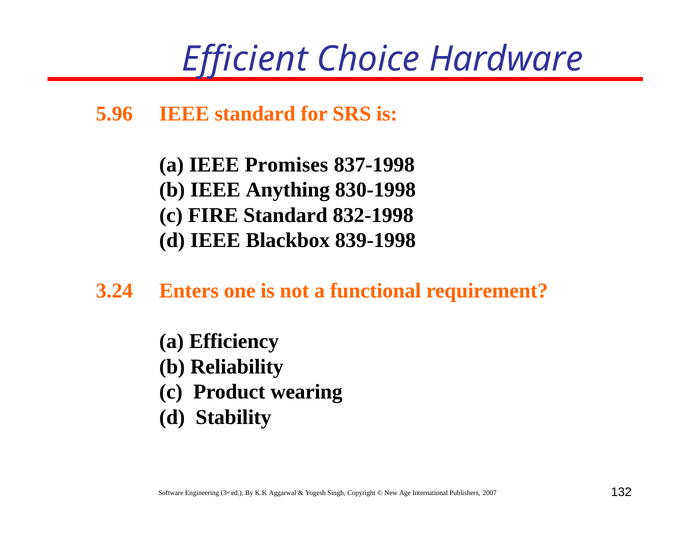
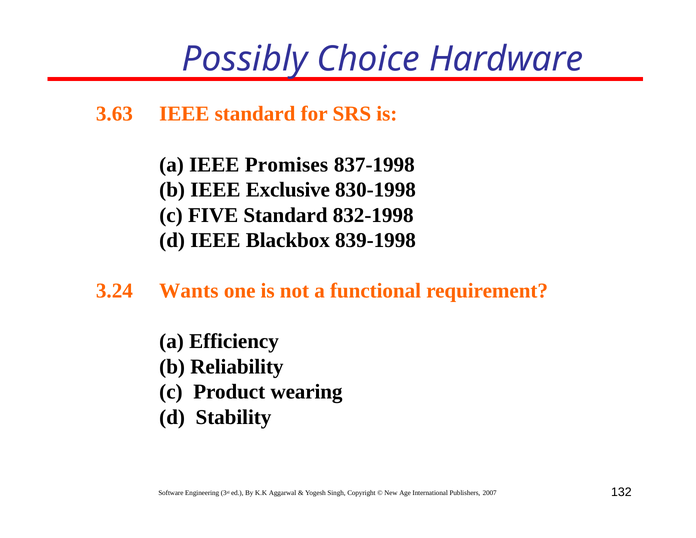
Efficient: Efficient -> Possibly (245, 59)
5.96: 5.96 -> 3.63 (114, 114)
Anything: Anything -> Exclusive (288, 190)
FIRE: FIRE -> FIVE (213, 215)
Enters: Enters -> Wants (189, 291)
